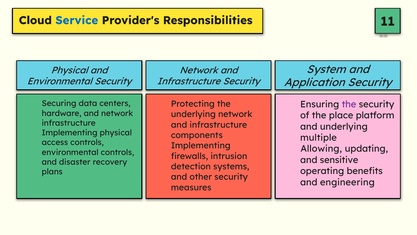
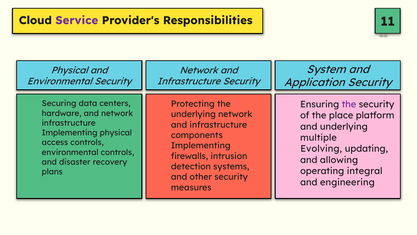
Service colour: blue -> purple (77, 20)
Allowing: Allowing -> Evolving (321, 149)
sensitive: sensitive -> allowing (339, 160)
benefits: benefits -> integral (365, 171)
